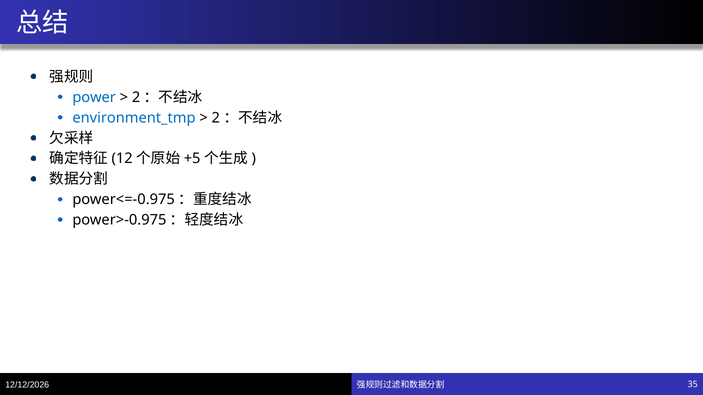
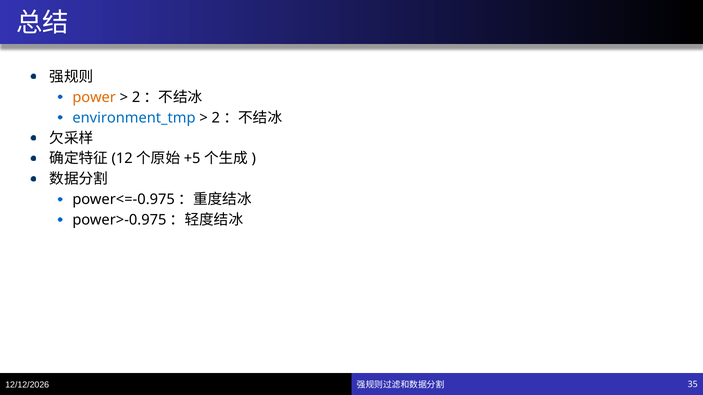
power colour: blue -> orange (94, 97)
